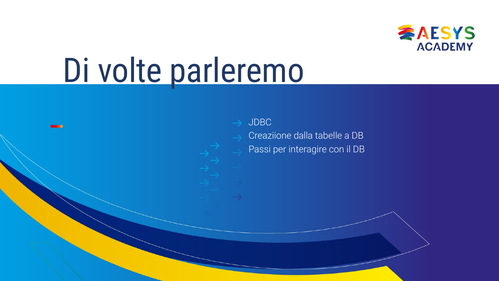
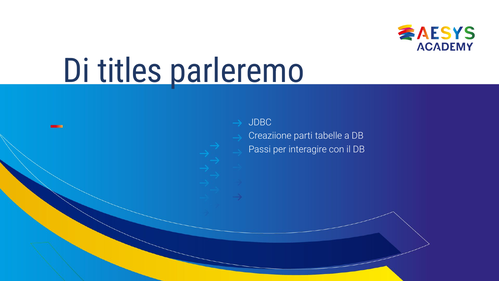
volte: volte -> titles (130, 71)
dalla: dalla -> parti (303, 136)
